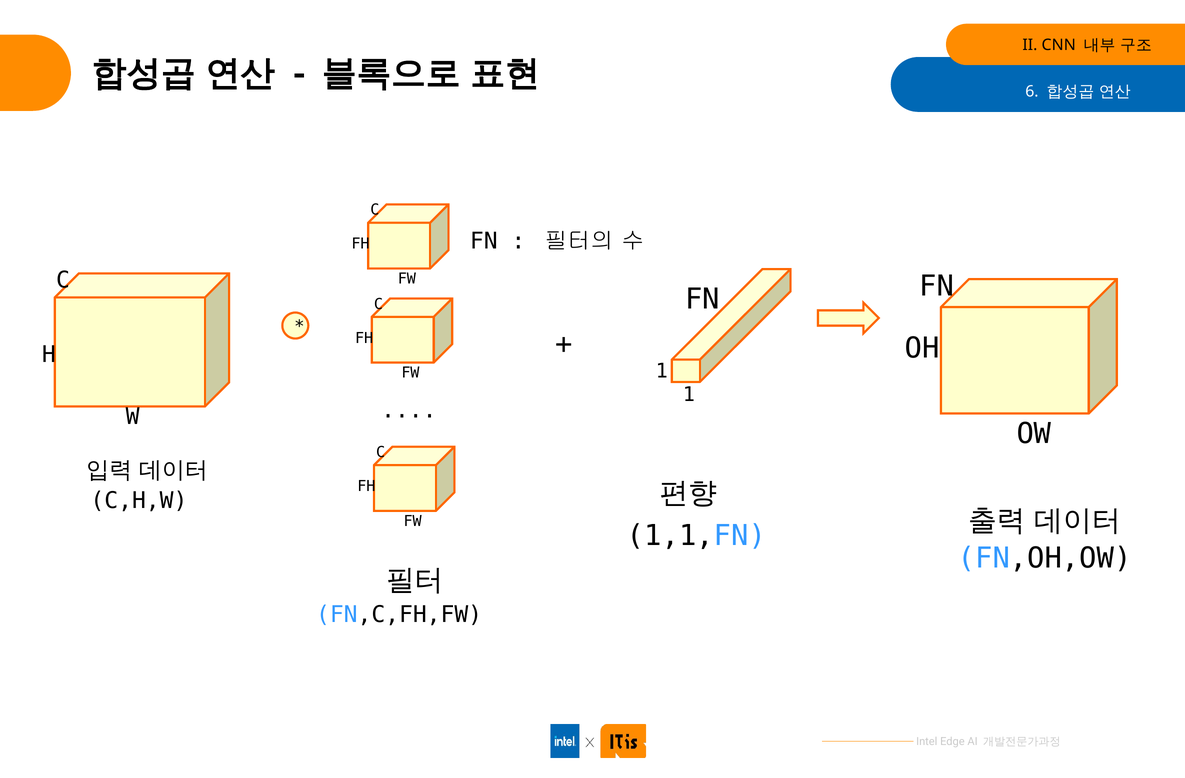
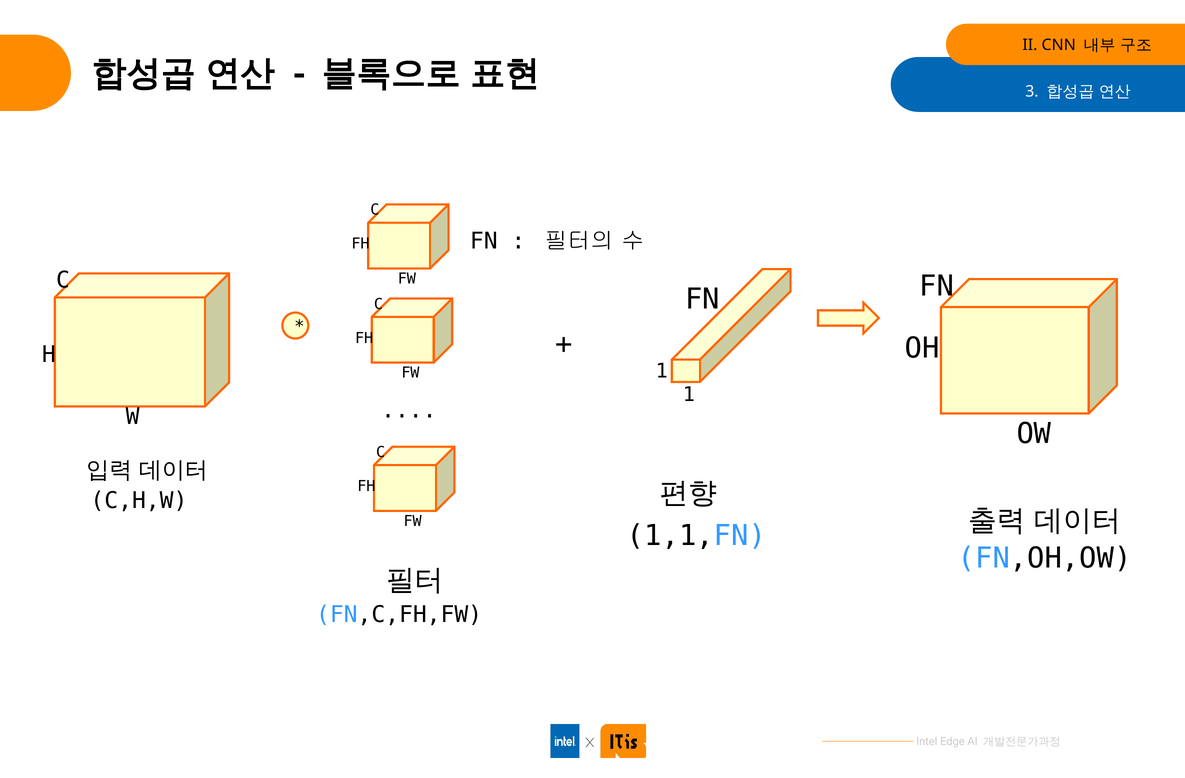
6: 6 -> 3 (1032, 91)
